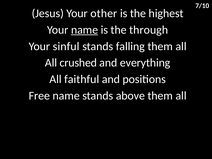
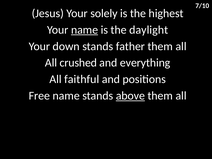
other: other -> solely (104, 13)
through: through -> daylight (149, 30)
sinful: sinful -> down (66, 46)
falling: falling -> father (130, 46)
above underline: none -> present (130, 96)
